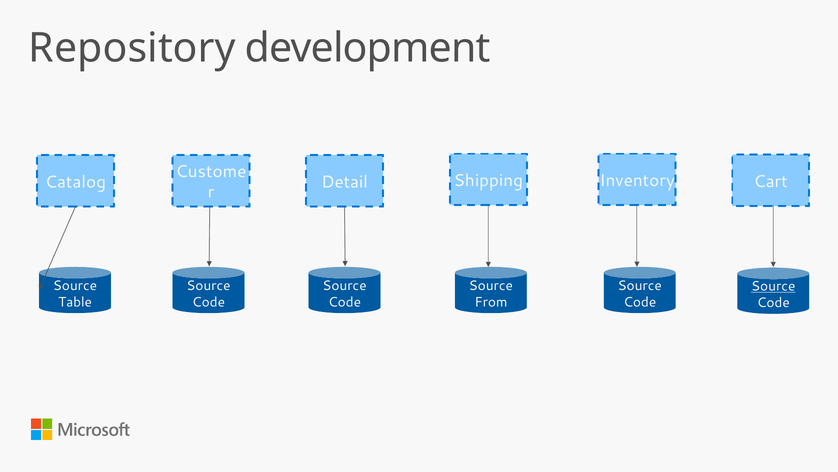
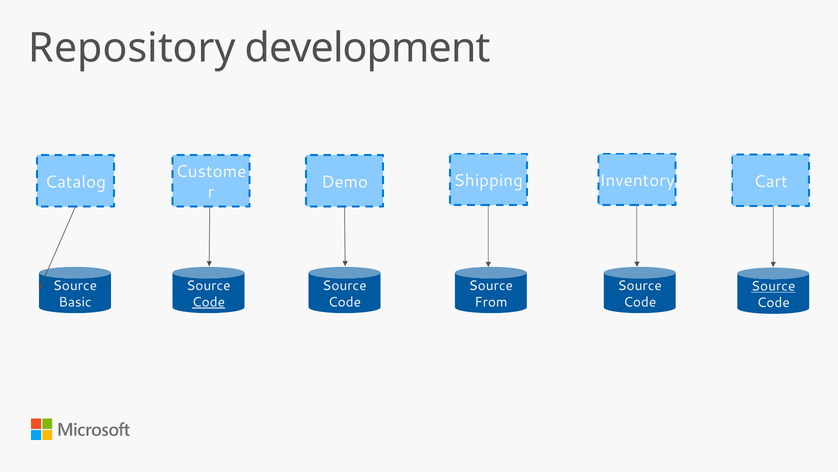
Detail: Detail -> Demo (345, 182)
Table: Table -> Basic (75, 302)
Code underline: none -> present (208, 302)
